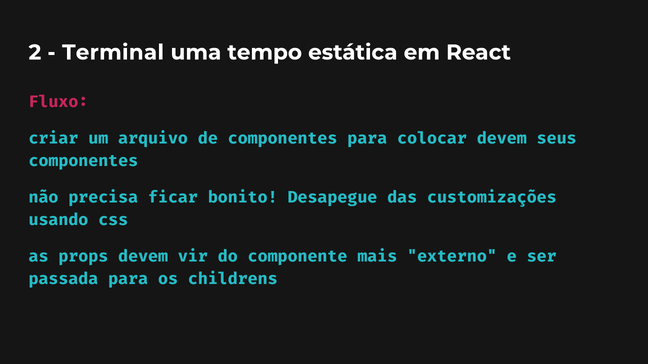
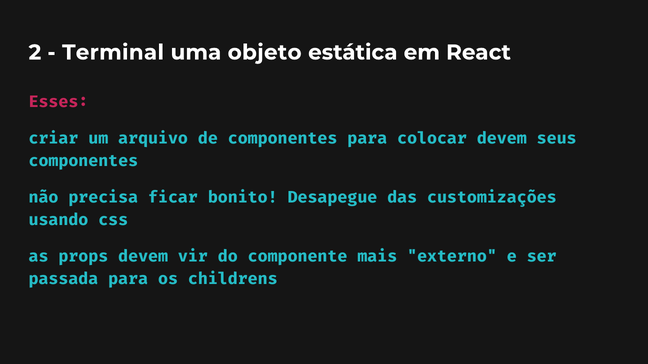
tempo: tempo -> objeto (265, 52)
Fluxo: Fluxo -> Esses (58, 102)
